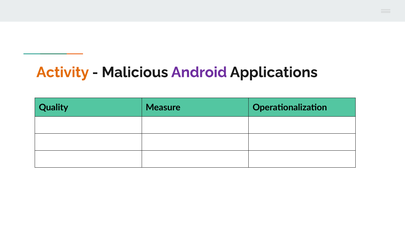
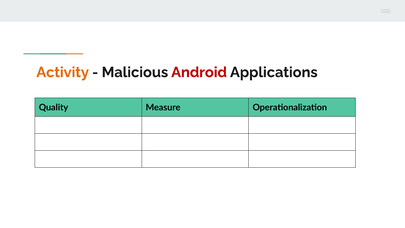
Android colour: purple -> red (199, 72)
